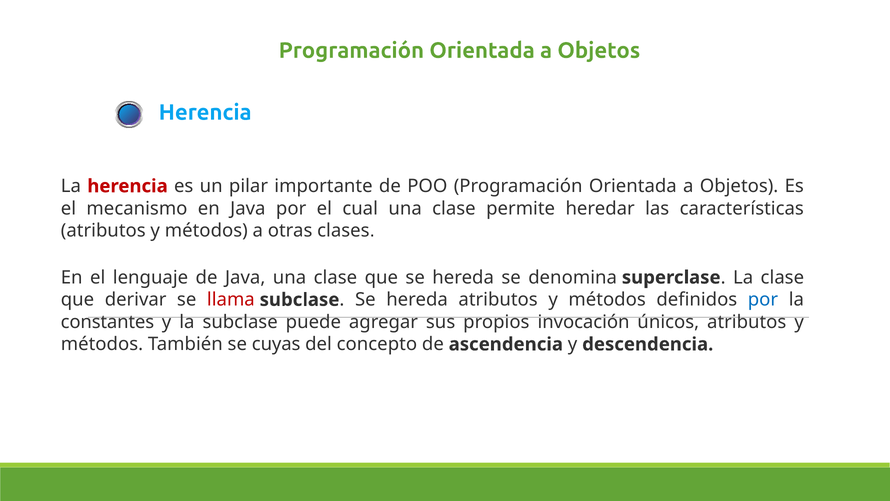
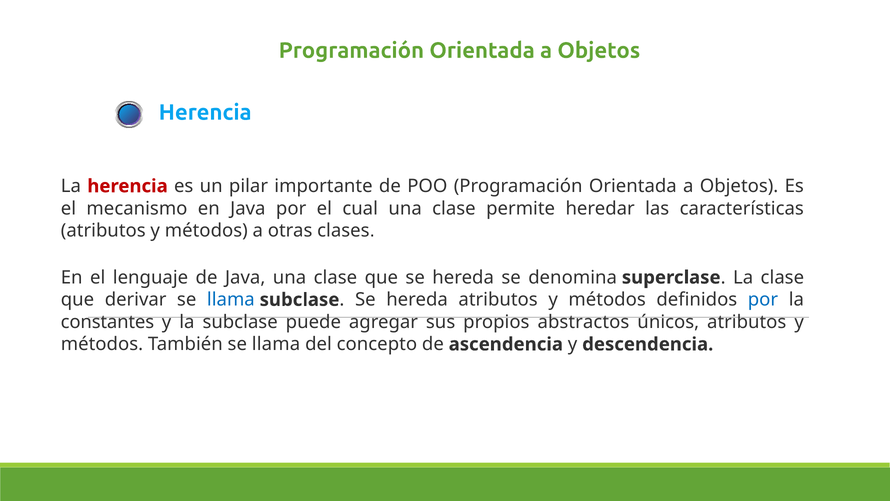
llama colour: red -> blue (231, 300)
invocación: invocación -> abstractos (583, 322)
También se cuyas: cuyas -> llama (276, 344)
